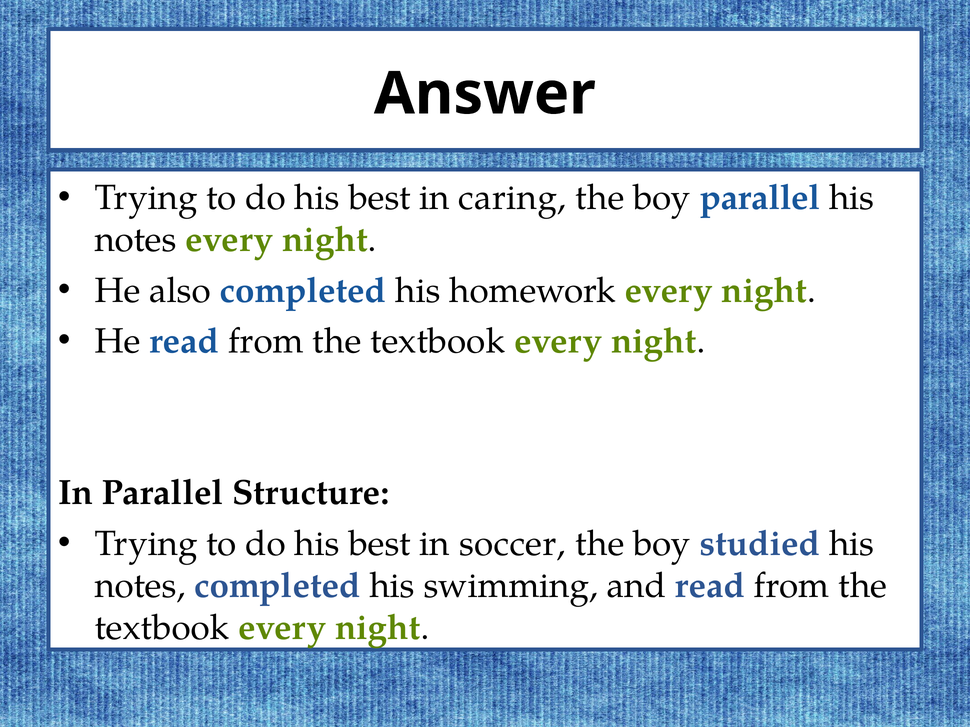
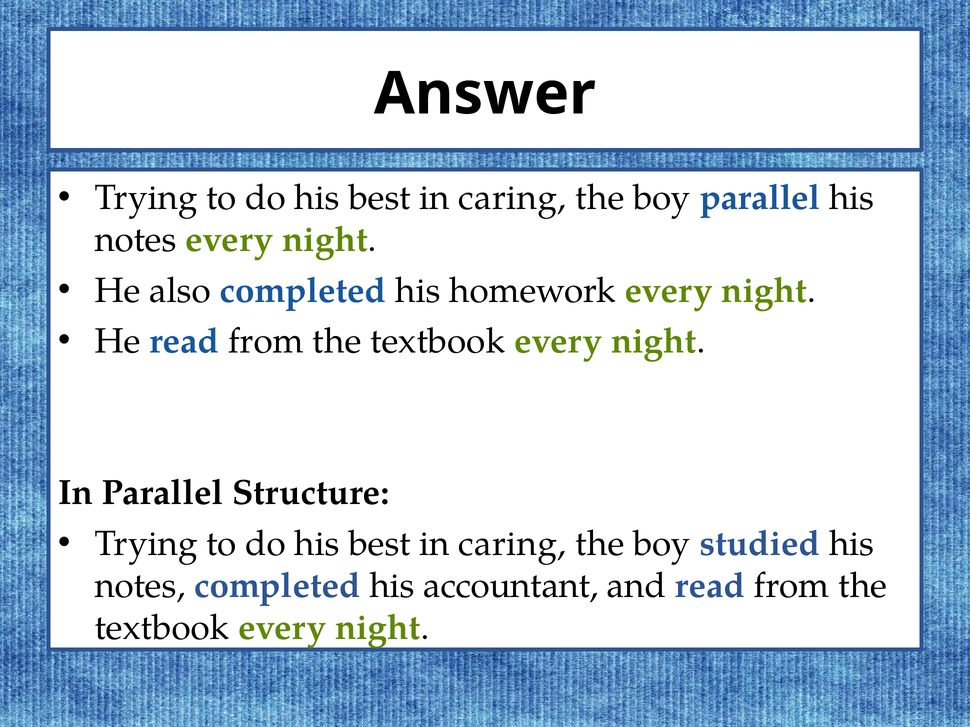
soccer: soccer -> caring (512, 544)
swimming: swimming -> accountant (511, 586)
